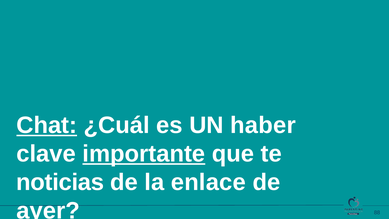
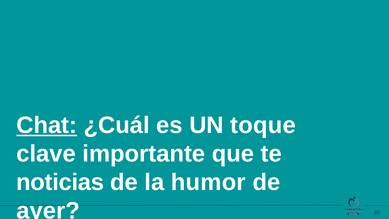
haber: haber -> toque (263, 125)
importante underline: present -> none (144, 154)
enlace: enlace -> humor (208, 182)
